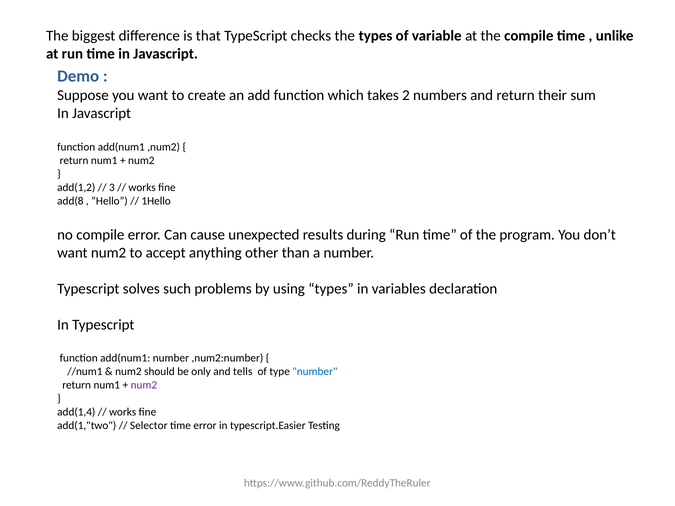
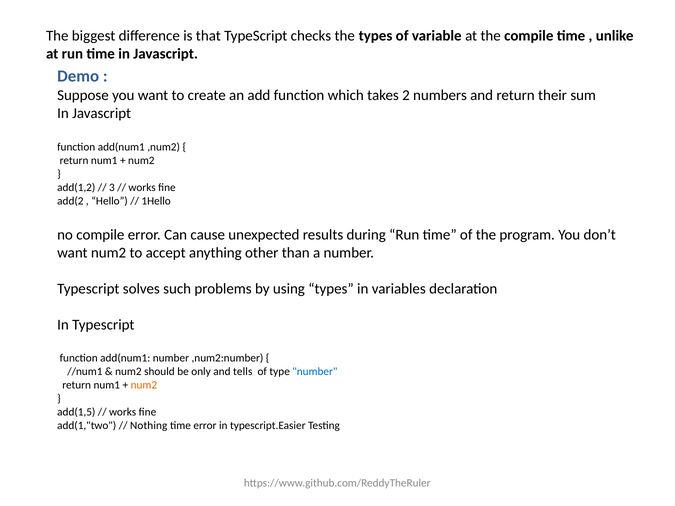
add(8: add(8 -> add(2 (70, 201)
num2 colour: purple -> orange (144, 385)
add(1,4: add(1,4 -> add(1,5 (76, 412)
Selector: Selector -> Nothing (149, 426)
